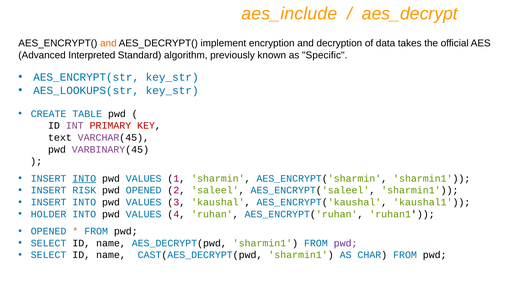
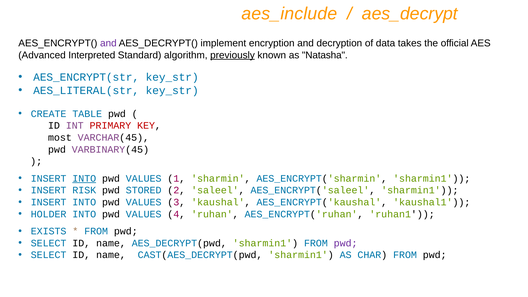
and colour: orange -> purple (108, 43)
previously underline: none -> present (233, 55)
Specific: Specific -> Natasha (325, 55)
AES_LOOKUPS(str: AES_LOOKUPS(str -> AES_LITERAL(str (86, 90)
text: text -> most (60, 138)
pwd OPENED: OPENED -> STORED (144, 190)
OPENED: OPENED -> EXISTS (49, 231)
